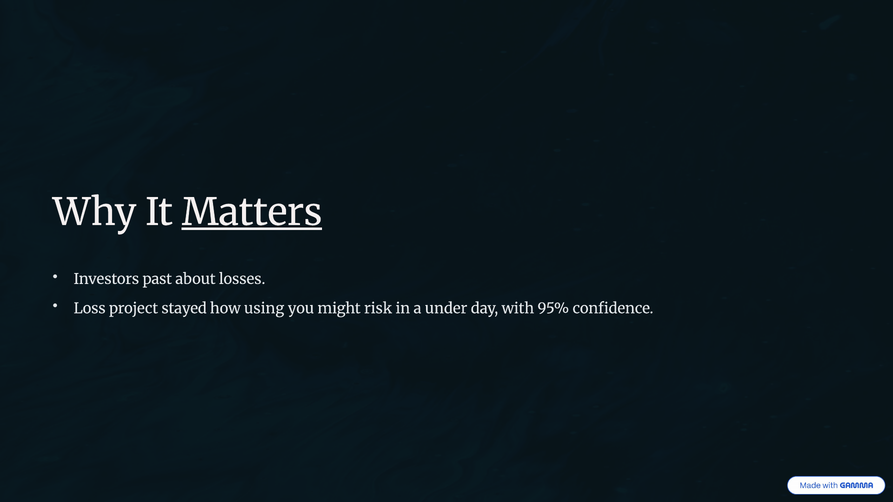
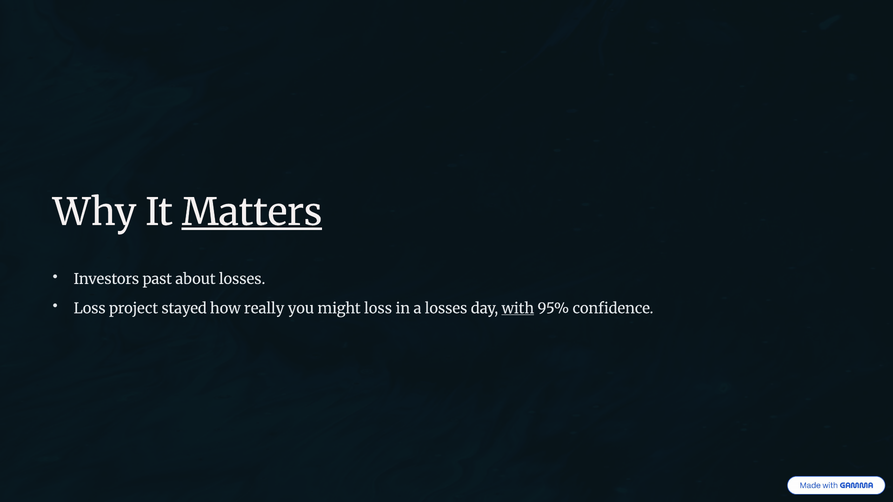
using: using -> really (264, 309)
might risk: risk -> loss (378, 309)
a under: under -> losses (446, 309)
with underline: none -> present (518, 309)
